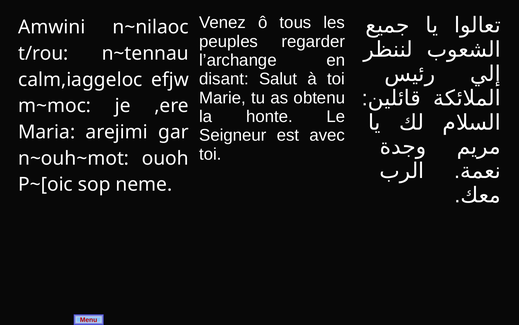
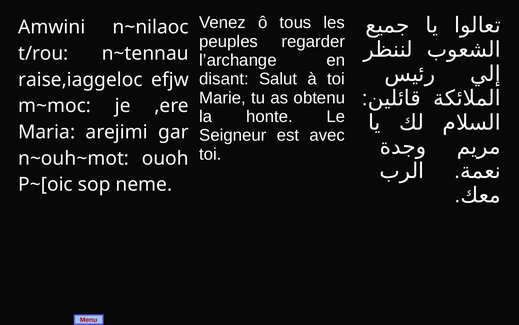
calm,iaggeloc: calm,iaggeloc -> raise,iaggeloc (80, 80)
